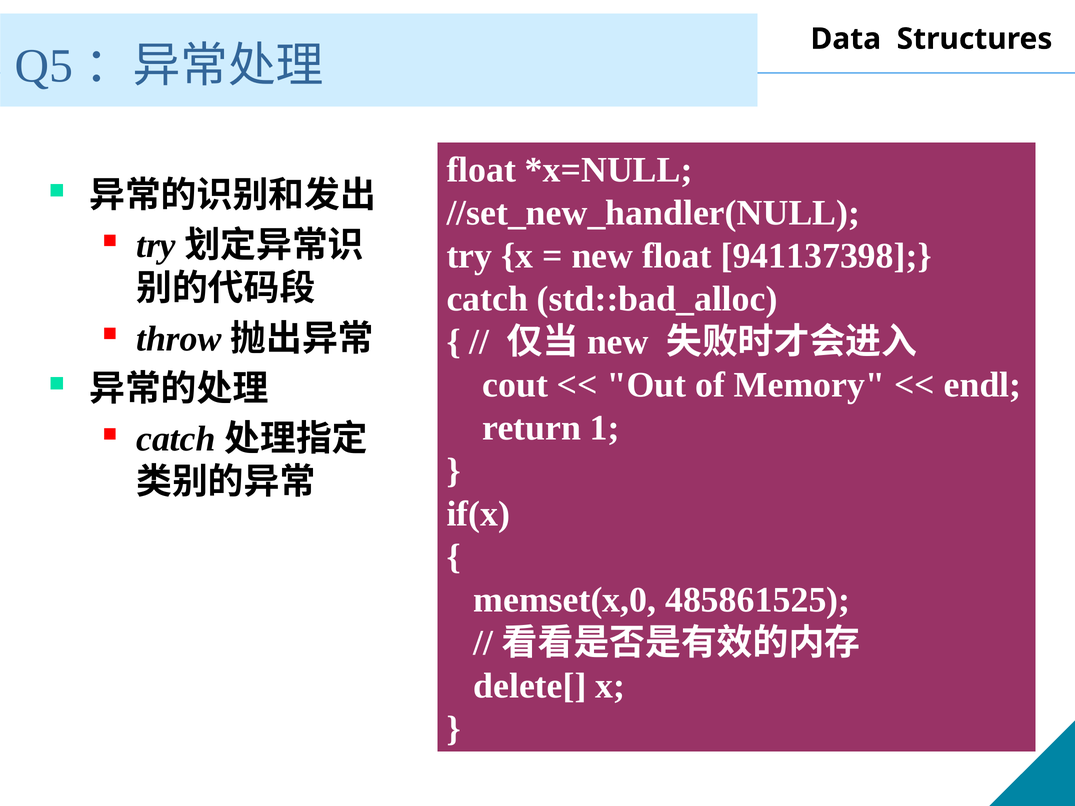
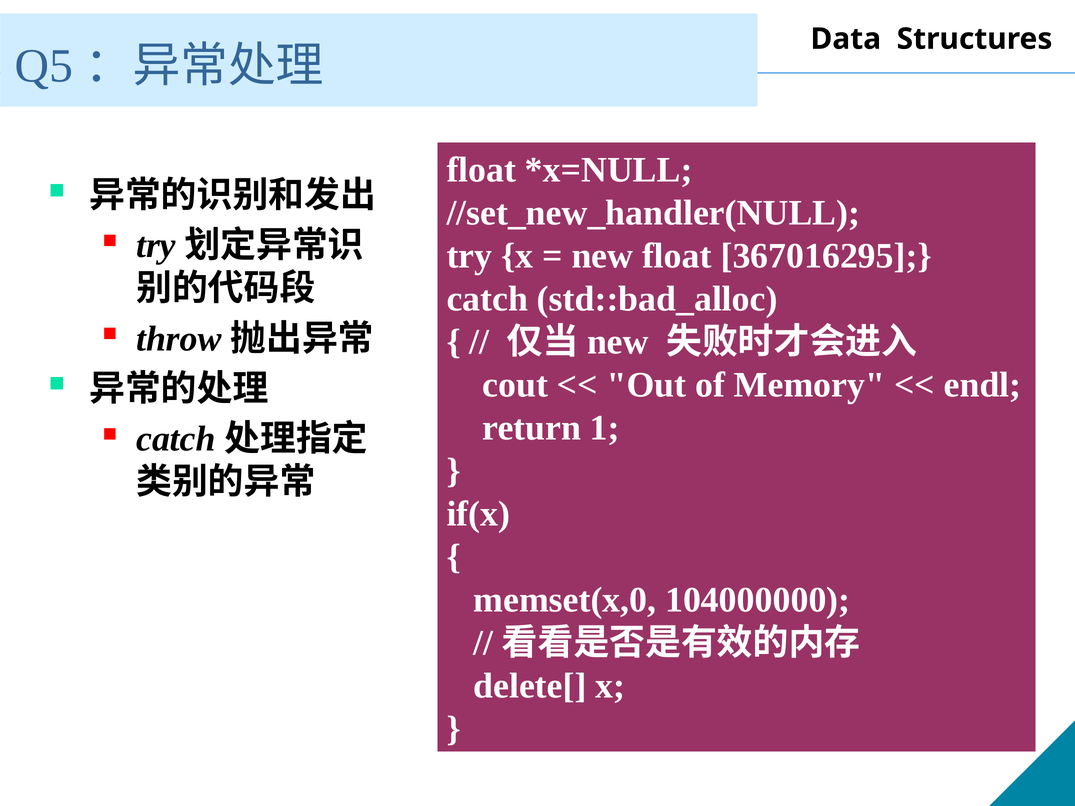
941137398: 941137398 -> 367016295 (826, 256)
485861525: 485861525 -> 104000000 (758, 600)
